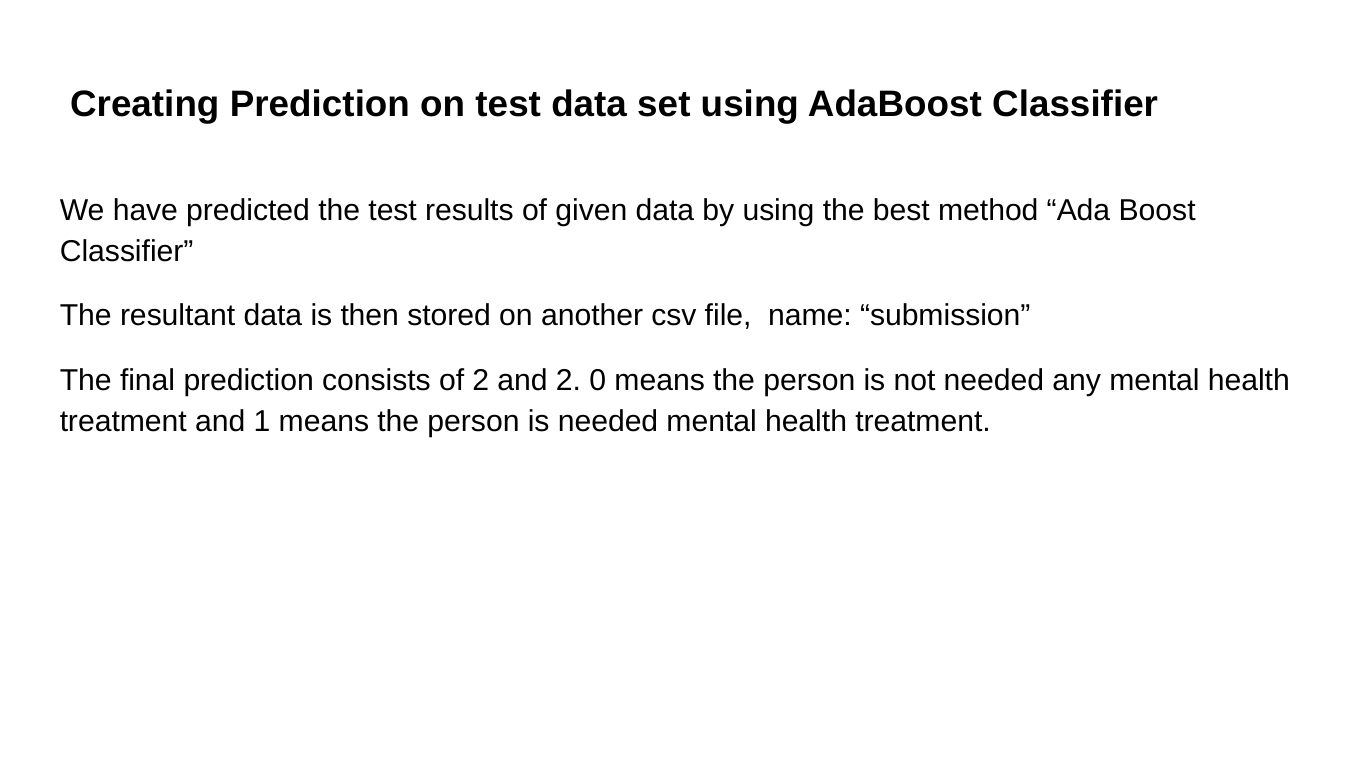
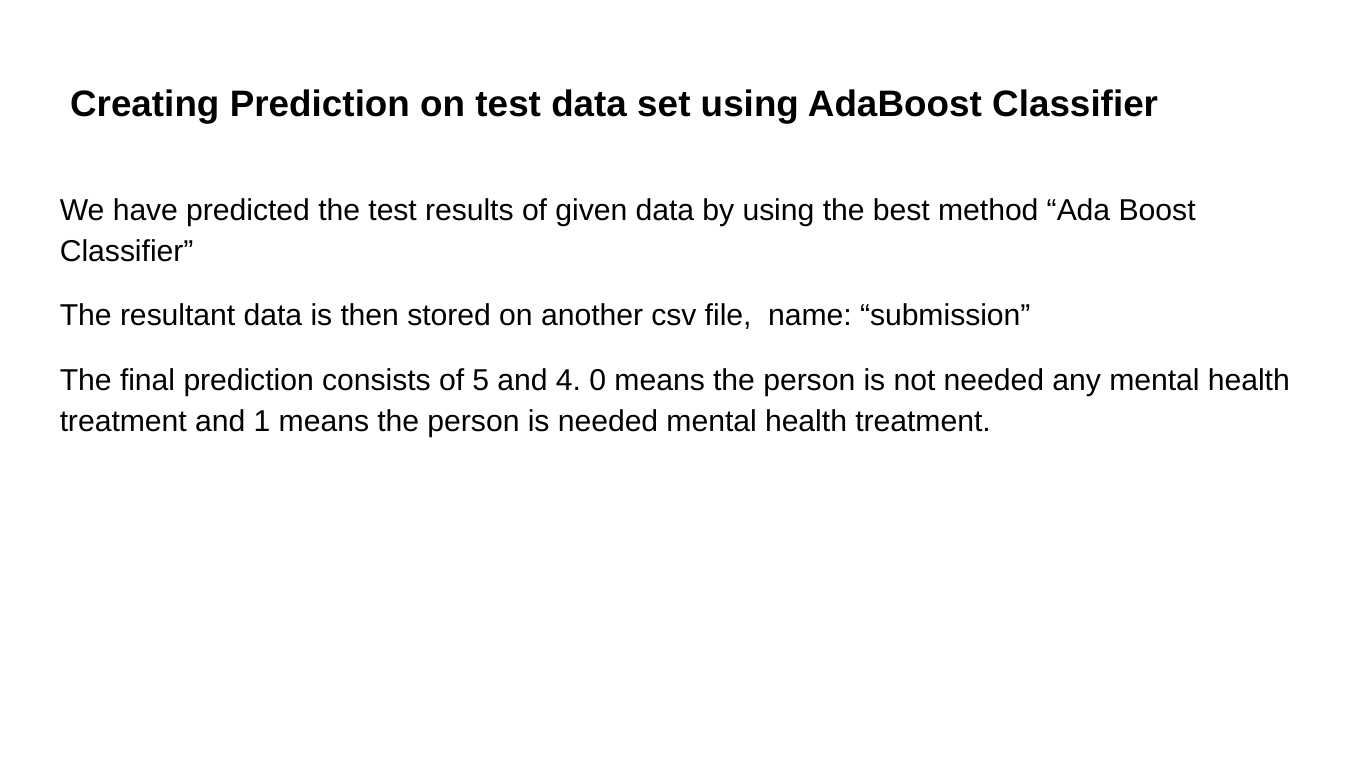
of 2: 2 -> 5 (481, 380)
and 2: 2 -> 4 (569, 380)
